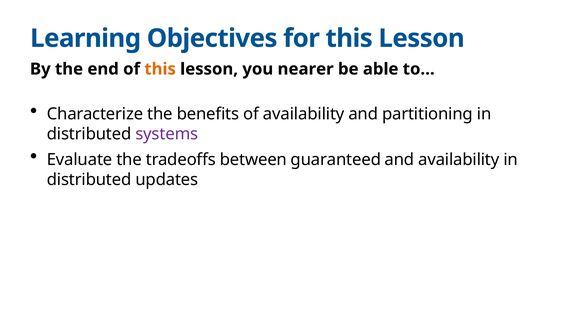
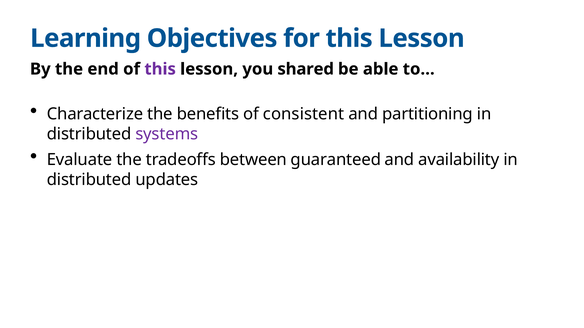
this colour: orange -> purple (160, 69)
nearer: nearer -> shared (306, 69)
of availability: availability -> consistent (304, 114)
